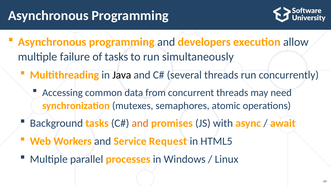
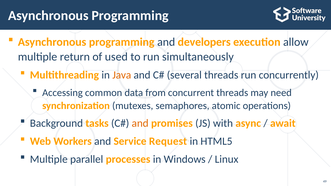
failure: failure -> return (75, 57)
of tasks: tasks -> used (116, 57)
Java colour: black -> orange (122, 75)
